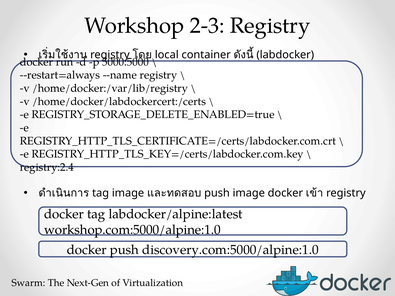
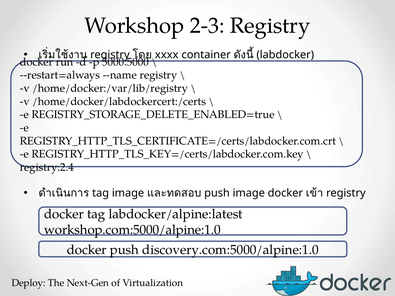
local: local -> xxxx (167, 55)
Swarm: Swarm -> Deploy (29, 283)
